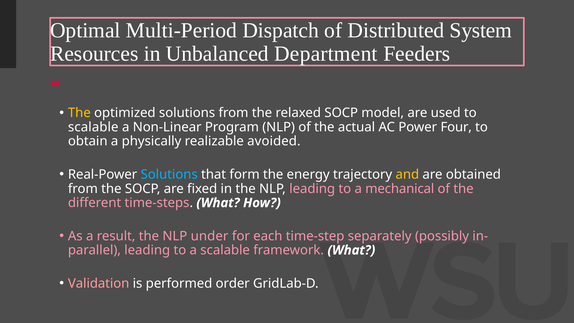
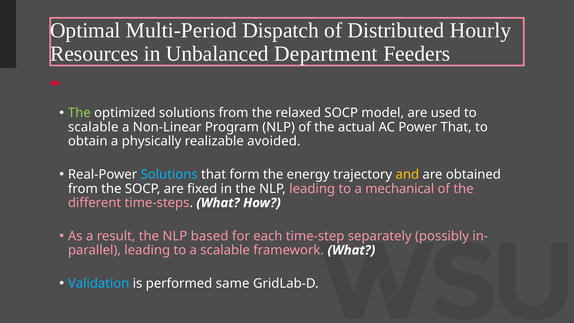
System: System -> Hourly (481, 31)
The colour: yellow -> light green (79, 113)
Power Four: Four -> That (456, 127)
under: under -> based (210, 236)
Validation colour: pink -> light blue (99, 283)
order: order -> same (233, 283)
